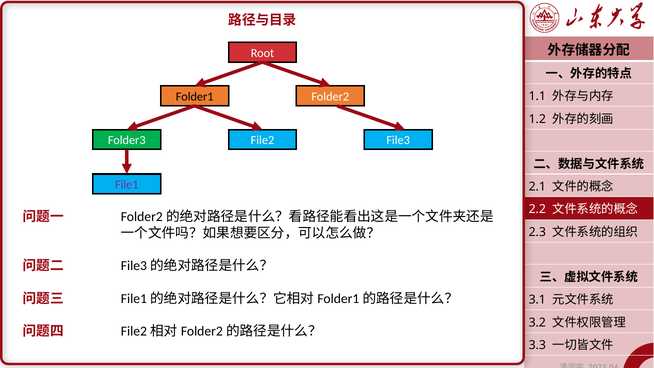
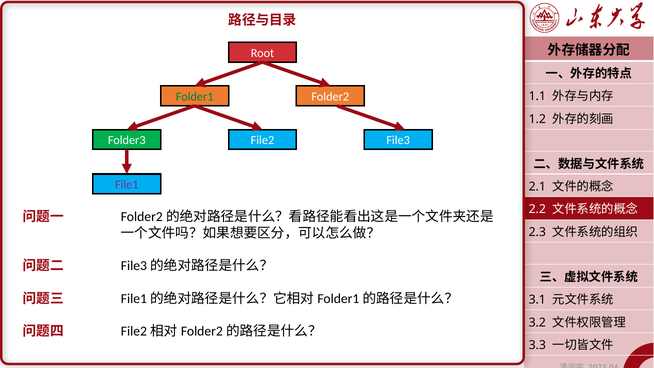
Folder1 colour: black -> green (195, 97)
